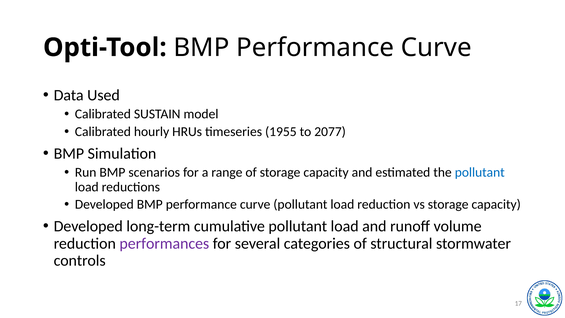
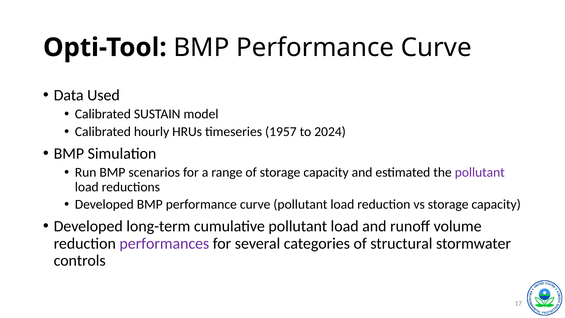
1955: 1955 -> 1957 (281, 132)
2077: 2077 -> 2024 (330, 132)
pollutant colour: blue -> purple (480, 172)
